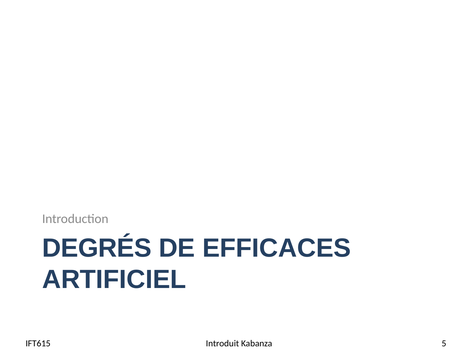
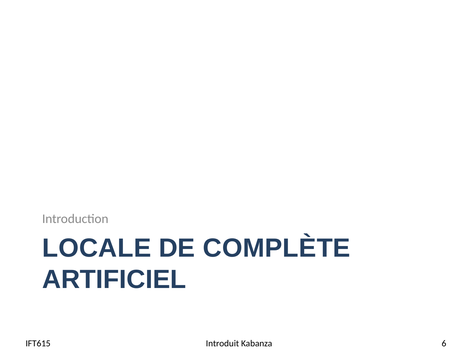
DEGRÉS: DEGRÉS -> LOCALE (97, 248)
EFFICACES: EFFICACES -> COMPLÈTE (277, 248)
5: 5 -> 6 (444, 343)
